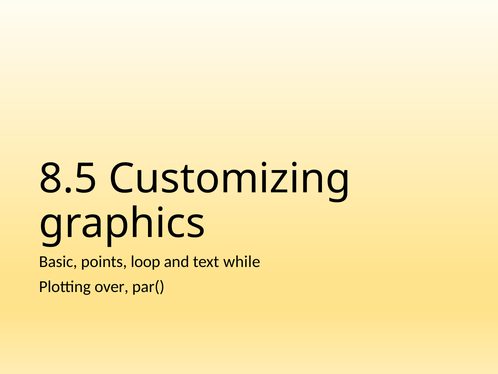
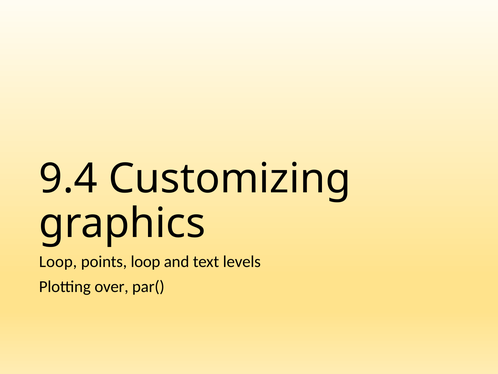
8.5: 8.5 -> 9.4 (68, 178)
Basic: Basic -> Loop (58, 261)
while: while -> levels (242, 261)
